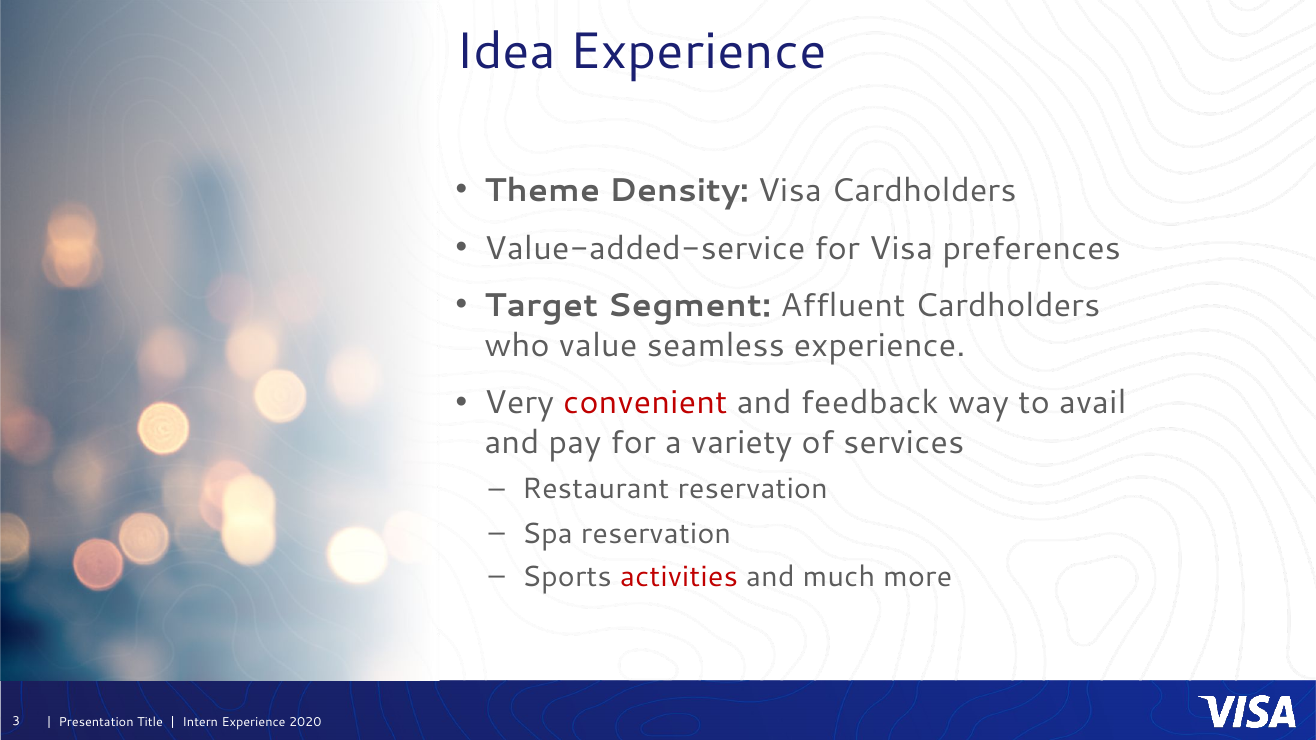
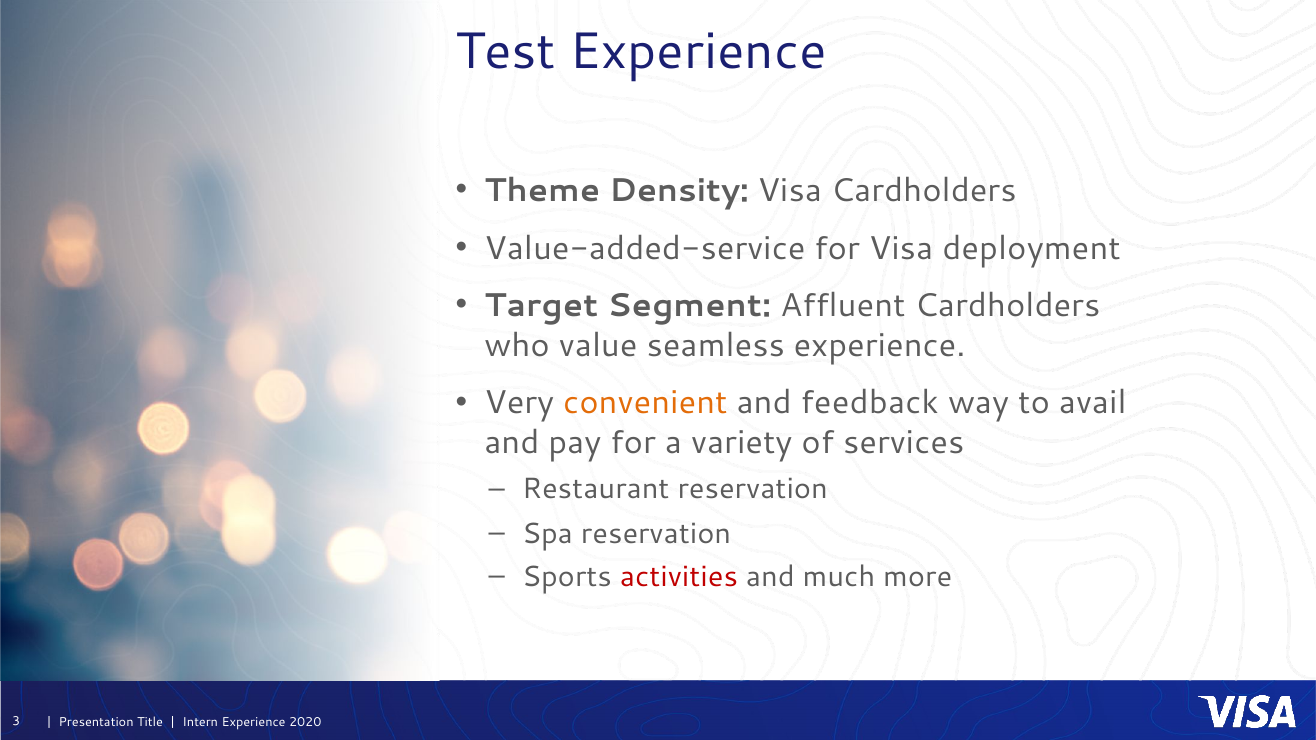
Idea: Idea -> Test (506, 51)
preferences: preferences -> deployment (1032, 248)
convenient colour: red -> orange (645, 403)
